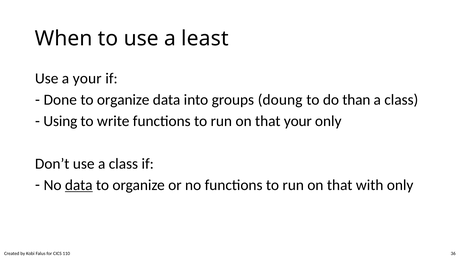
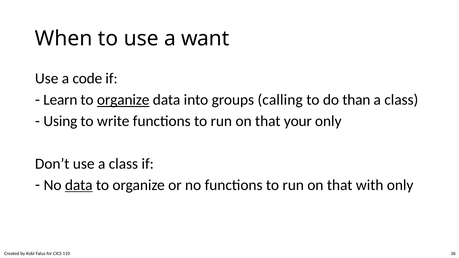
least: least -> want (205, 39)
a your: your -> code (87, 79)
Done: Done -> Learn (60, 100)
organize underline: none -> present (123, 100)
doung: doung -> calling (280, 100)
